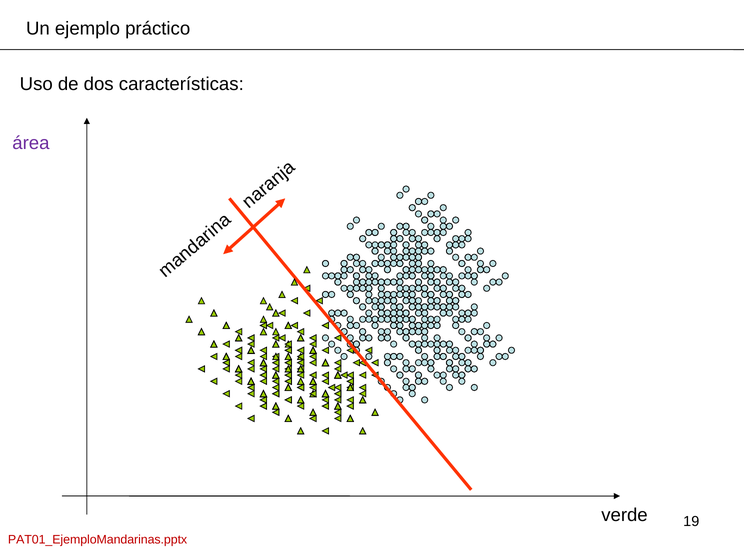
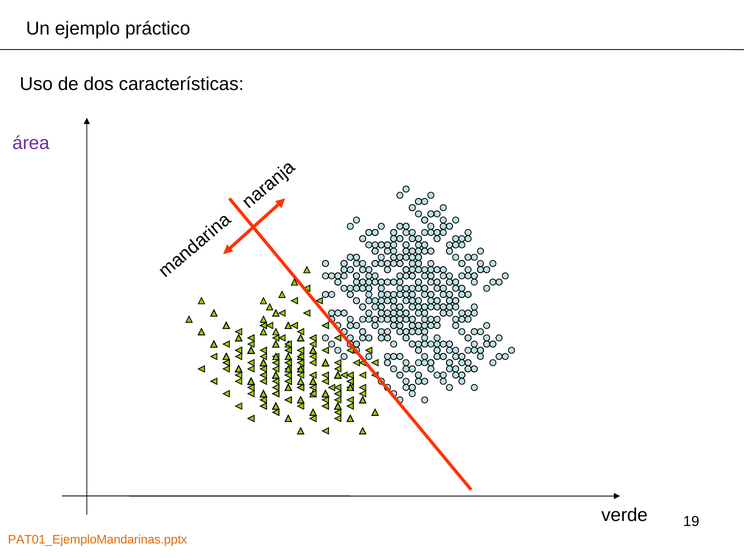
PAT01_EjemploMandarinas.pptx colour: red -> orange (98, 539)
